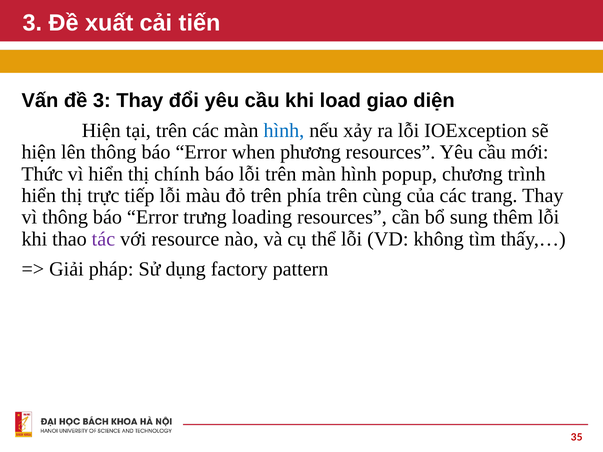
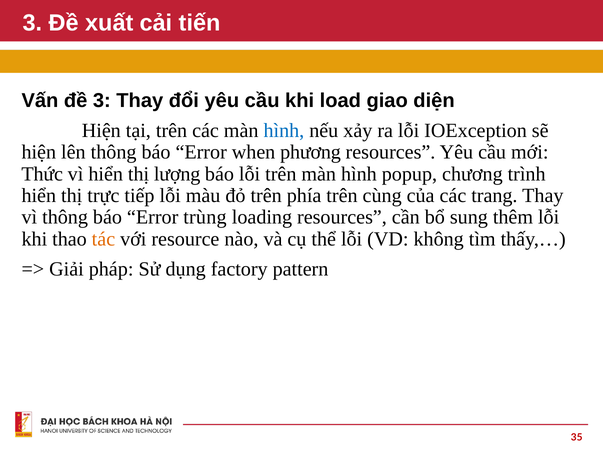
chính: chính -> lượng (177, 174)
trưng: trưng -> trùng (205, 217)
tác colour: purple -> orange (103, 239)
